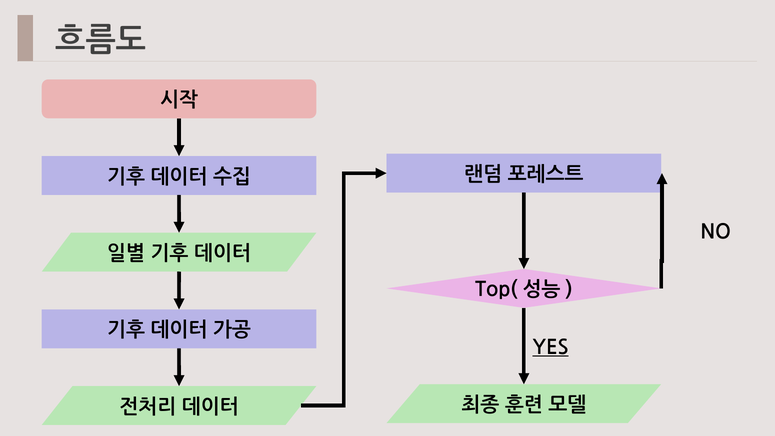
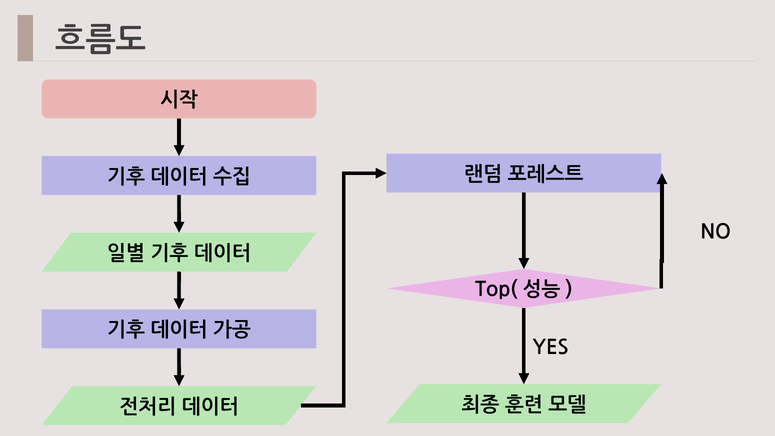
YES underline: present -> none (551, 347)
